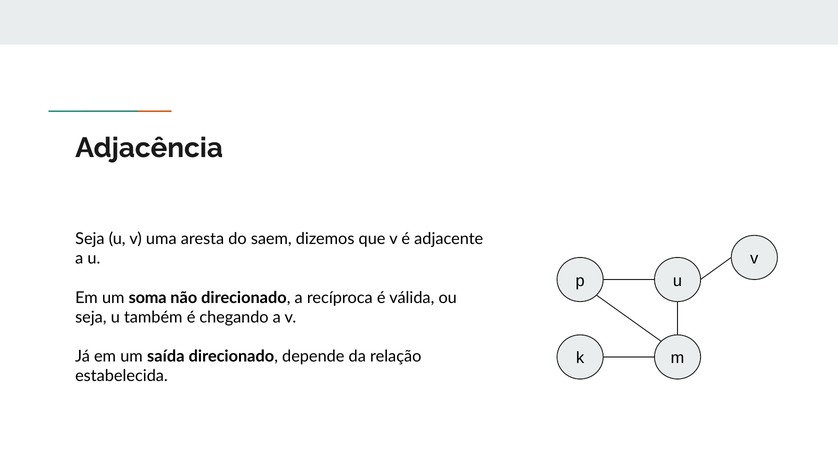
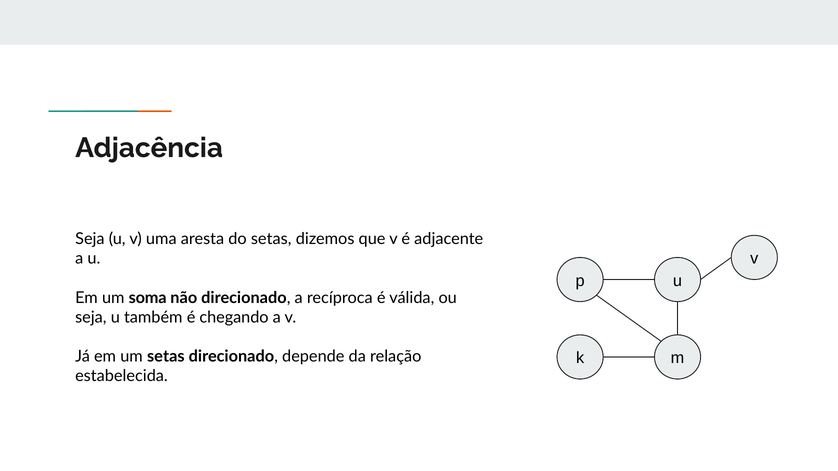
do saem: saem -> setas (271, 239)
um saída: saída -> setas (166, 357)
